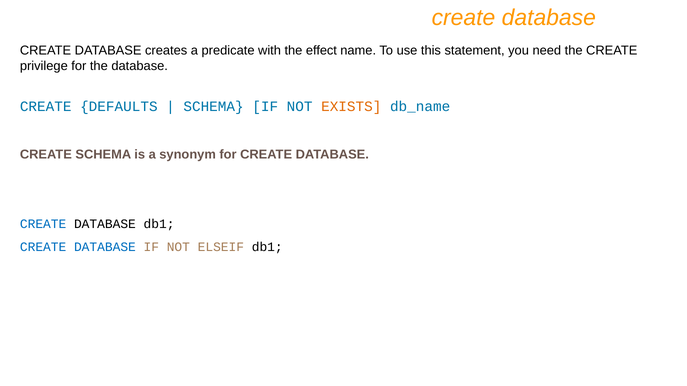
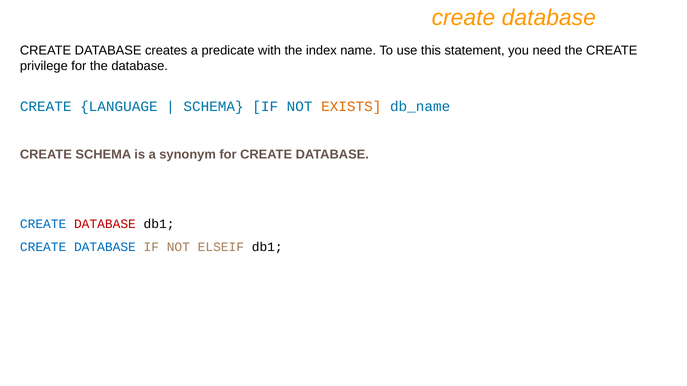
effect: effect -> index (321, 51)
DEFAULTS: DEFAULTS -> LANGUAGE (119, 107)
DATABASE colour: black -> red (105, 224)
